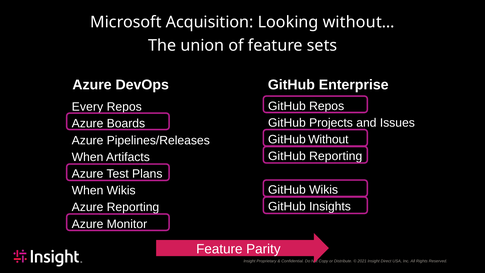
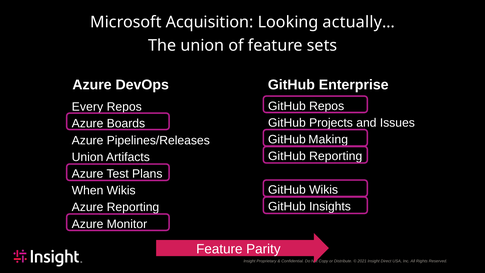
without…: without… -> actually… (359, 22)
Without: Without -> Making (328, 139)
When: When -> Union (88, 157)
